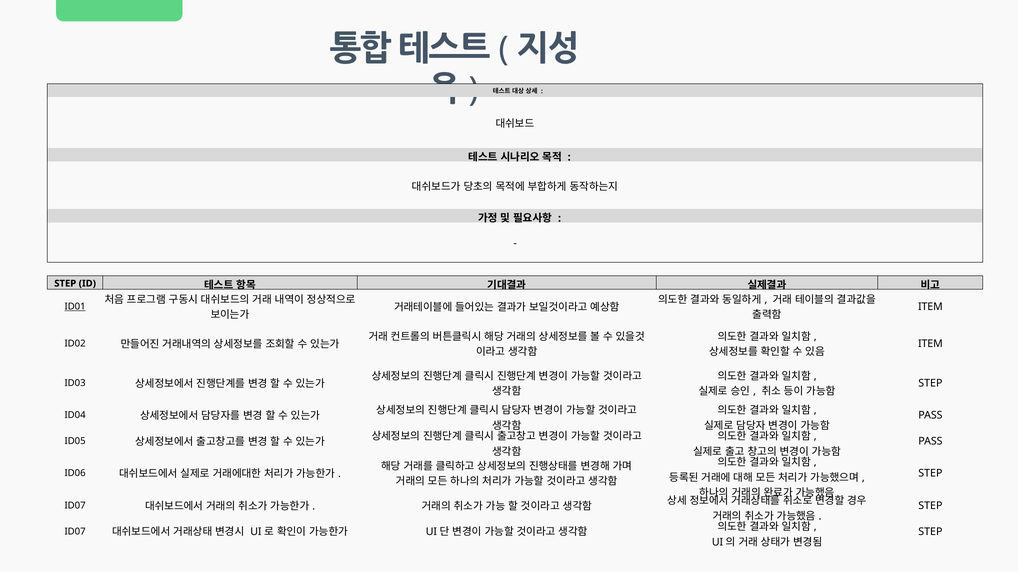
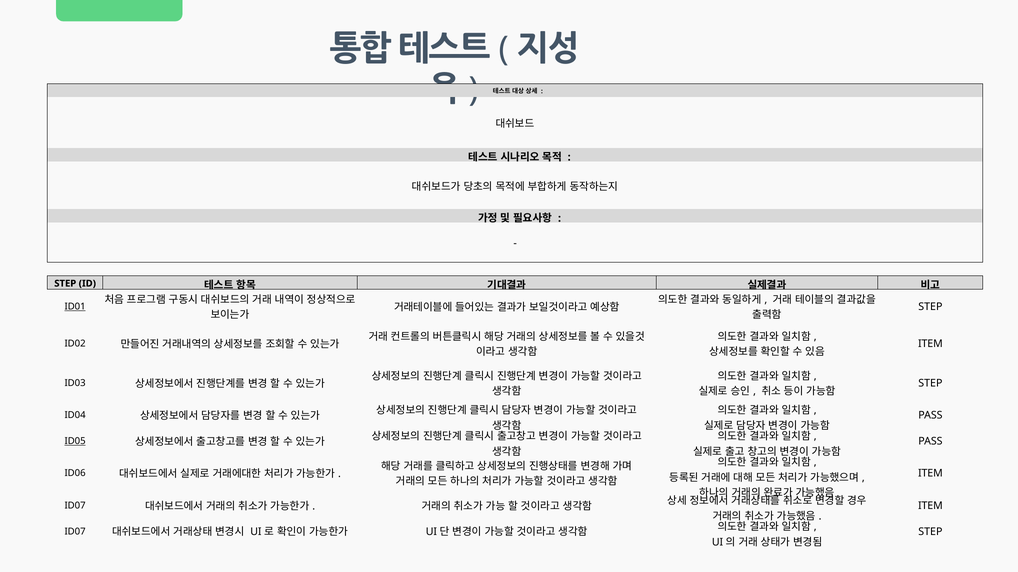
ITEM: ITEM -> STEP (930, 307)
ID05 underline: none -> present (75, 441)
STEP: STEP -> ITEM (930, 474)
STEP: STEP -> ITEM (930, 506)
